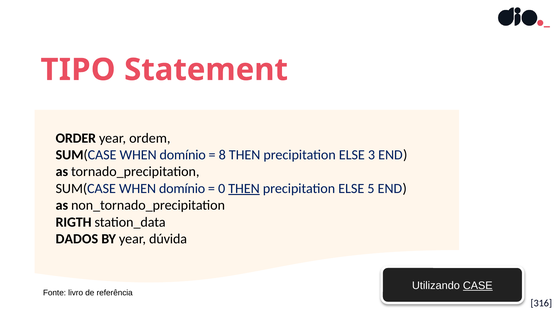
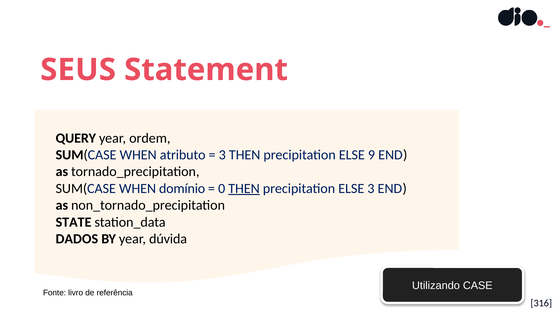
TIPO: TIPO -> SEUS (78, 70)
ORDER: ORDER -> QUERY (76, 138)
domínio: domínio -> atributo (183, 155)
8: 8 -> 3 (222, 155)
3: 3 -> 9 (372, 155)
ELSE 5: 5 -> 3 (371, 189)
RIGTH: RIGTH -> STATE (74, 222)
CASE underline: present -> none (478, 286)
